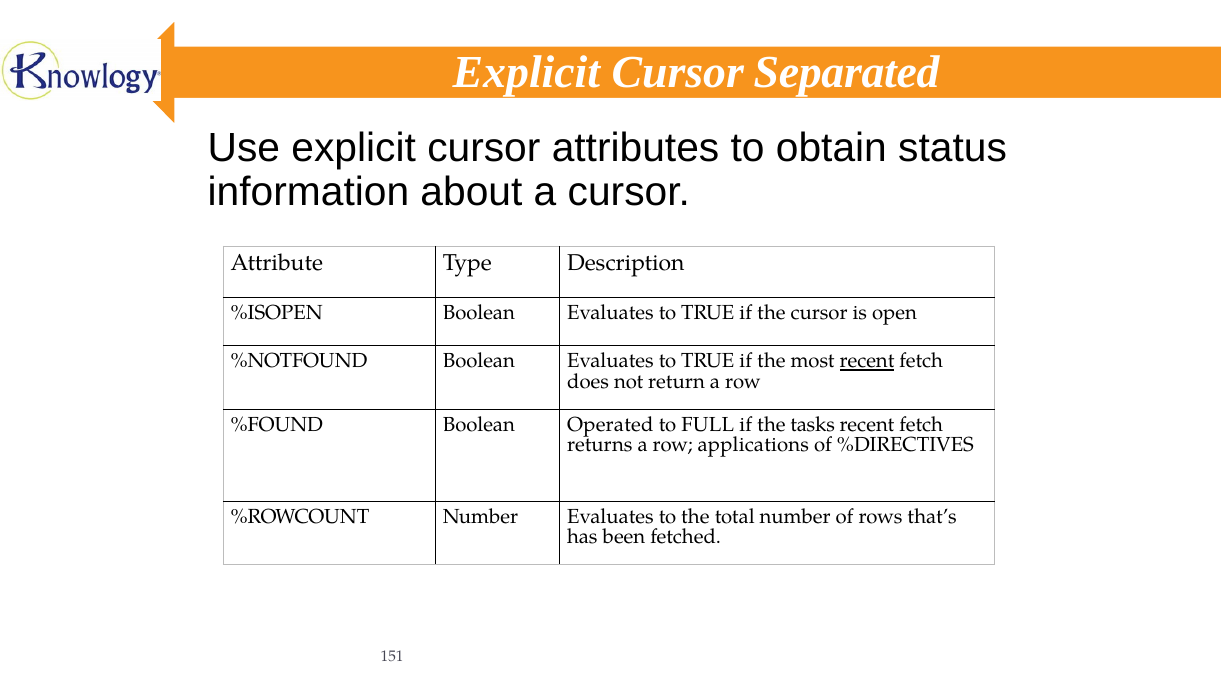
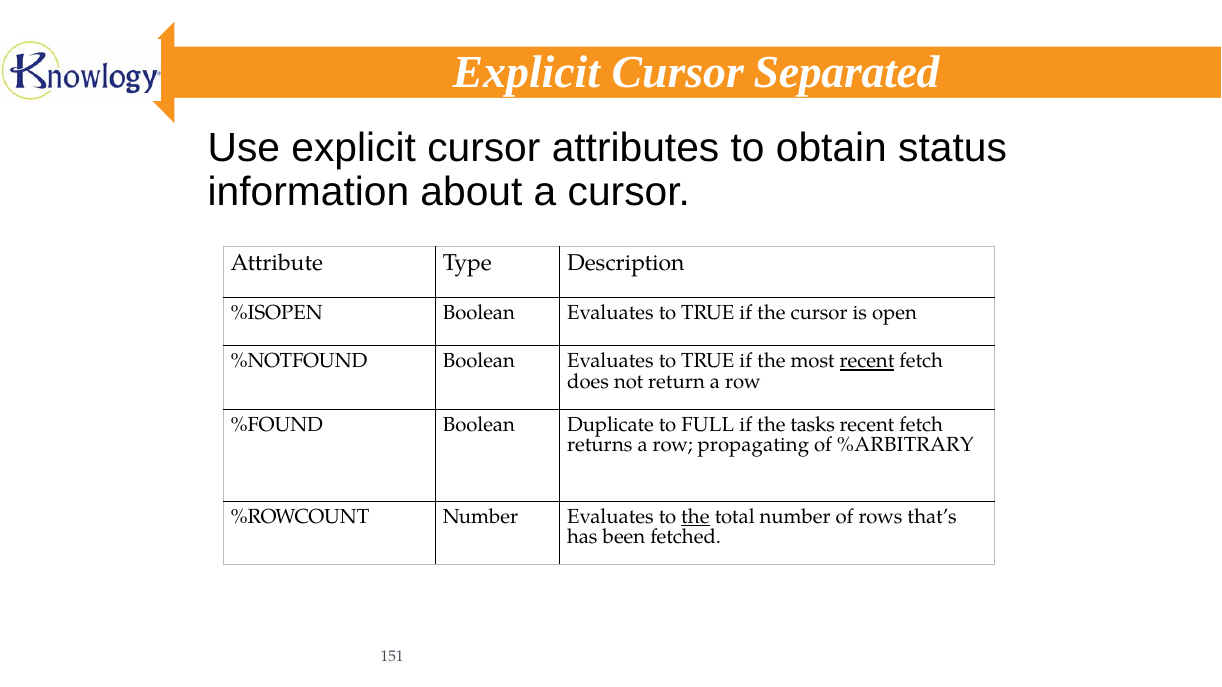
Operated: Operated -> Duplicate (611, 425)
applications: applications -> propagating (753, 446)
%DIRECTIVES: %DIRECTIVES -> %ARBITRARY (905, 446)
the underline: none -> present (695, 517)
